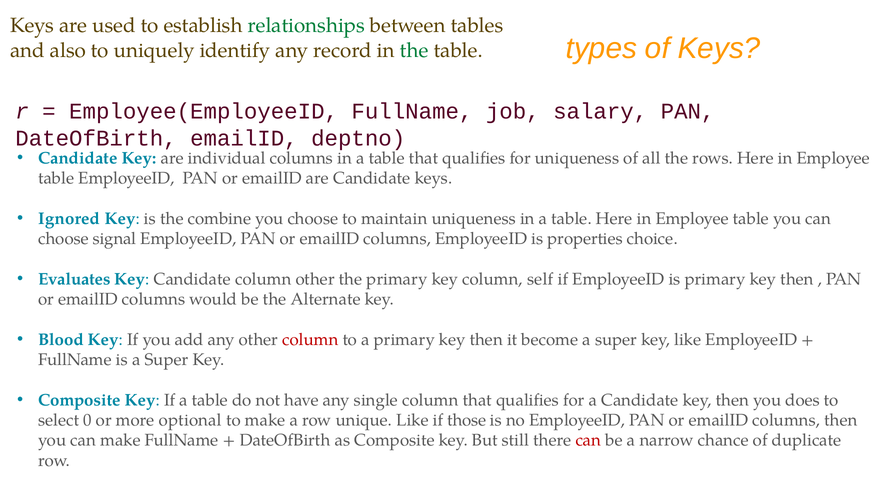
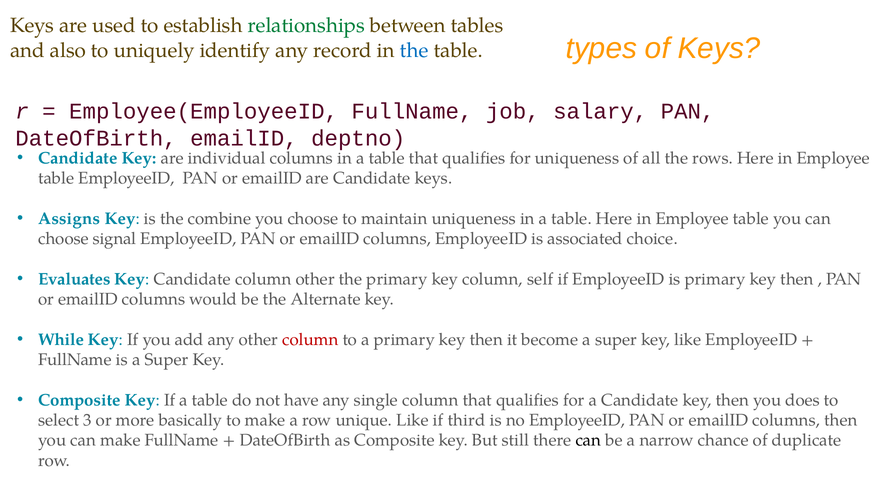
the colour: green -> blue (414, 50)
Ignored: Ignored -> Assigns (69, 219)
properties: properties -> associated (585, 239)
Blood: Blood -> While (61, 340)
0: 0 -> 3 (87, 420)
optional: optional -> basically (190, 420)
those: those -> third (467, 420)
can colour: red -> black (588, 440)
